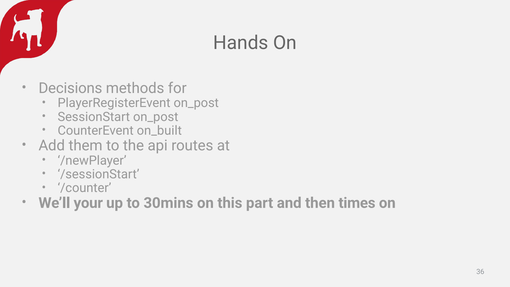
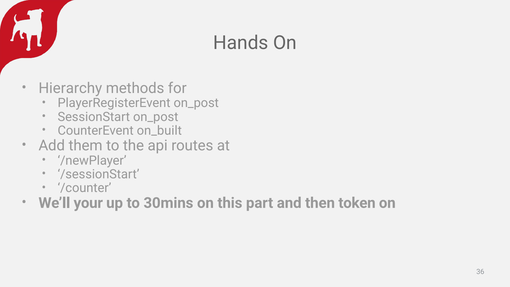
Decisions: Decisions -> Hierarchy (70, 88)
times: times -> token (357, 203)
